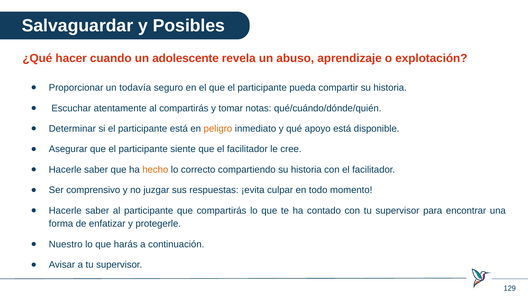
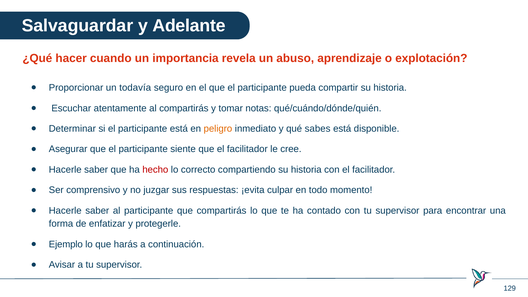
Posibles: Posibles -> Adelante (189, 26)
adolescente: adolescente -> importancia (185, 58)
apoyo: apoyo -> sabes (318, 129)
hecho colour: orange -> red (155, 170)
Nuestro: Nuestro -> Ejemplo (66, 244)
